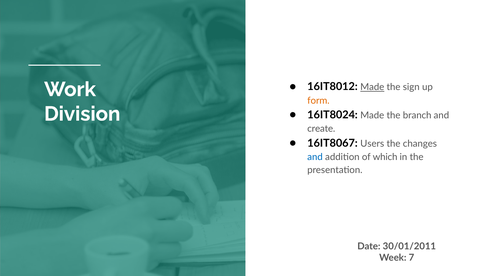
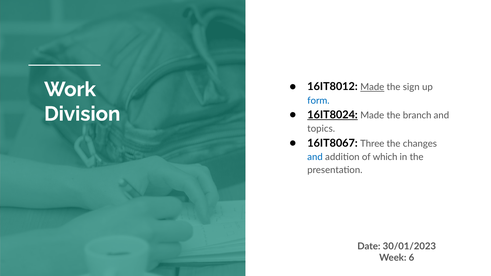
form colour: orange -> blue (318, 101)
16IT8024 underline: none -> present (333, 115)
create: create -> topics (321, 129)
Users: Users -> Three (372, 144)
30/01/2011: 30/01/2011 -> 30/01/2023 (409, 246)
7: 7 -> 6 (411, 258)
